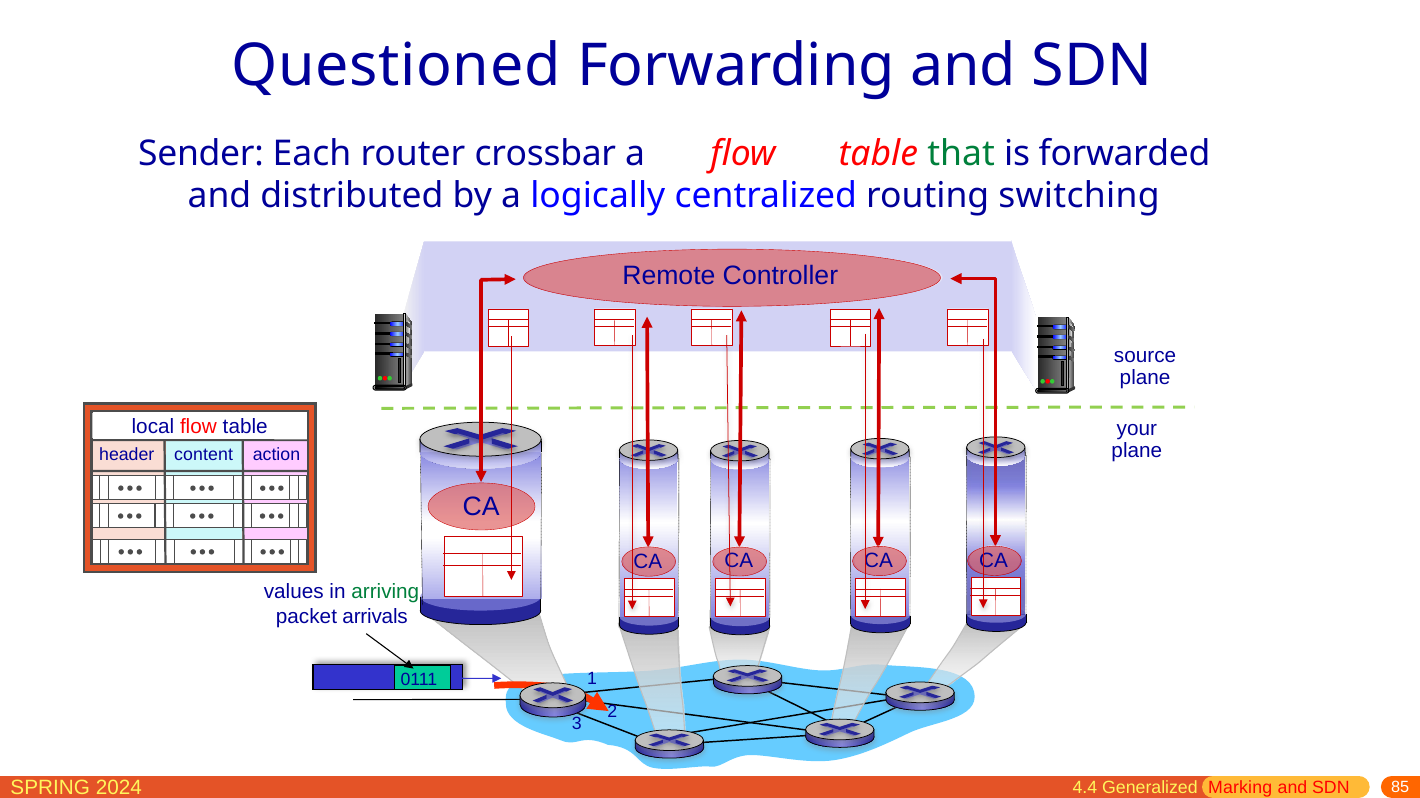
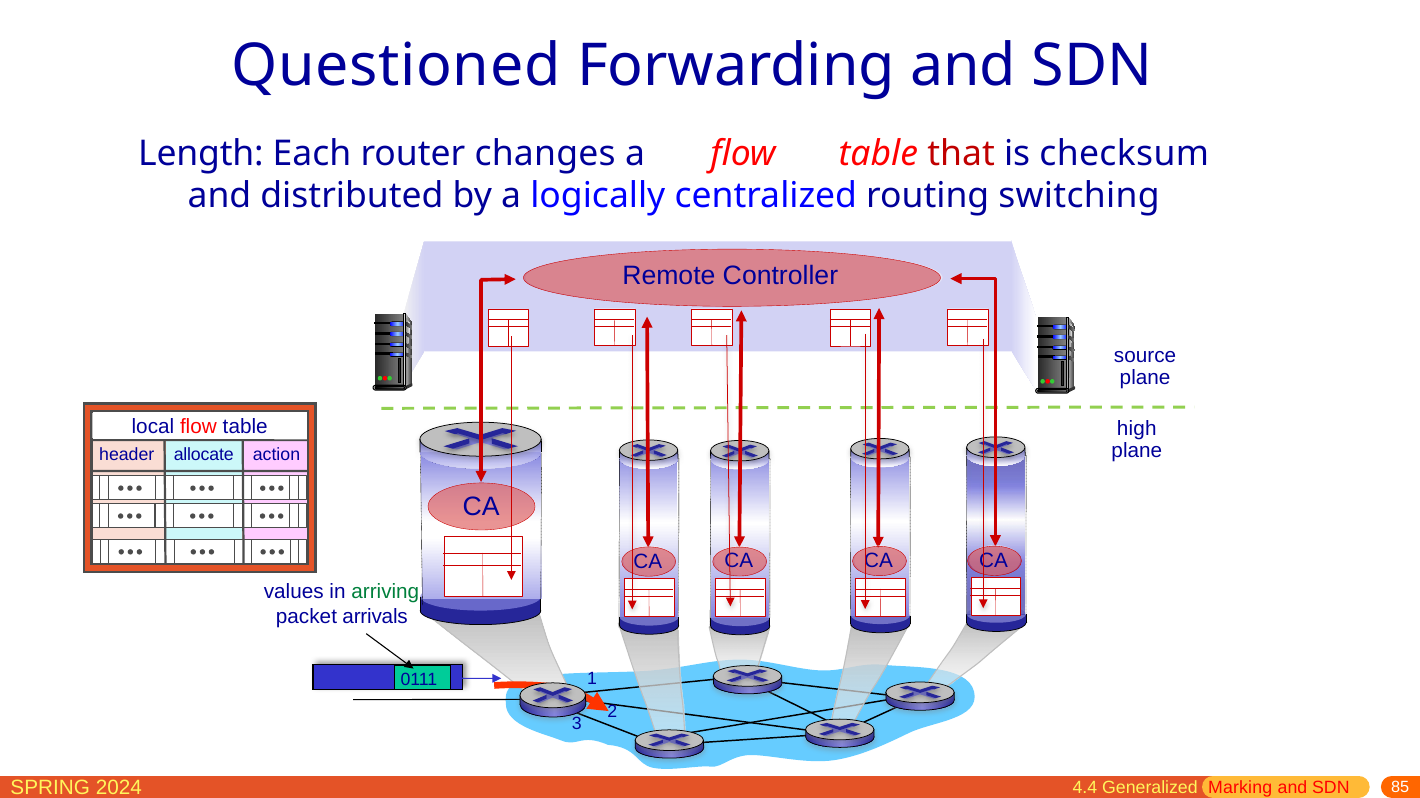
Sender: Sender -> Length (201, 154)
crossbar: crossbar -> changes (545, 154)
that colour: green -> red (961, 154)
forwarded: forwarded -> checksum (1124, 154)
your: your -> high (1137, 429)
content: content -> allocate (204, 455)
